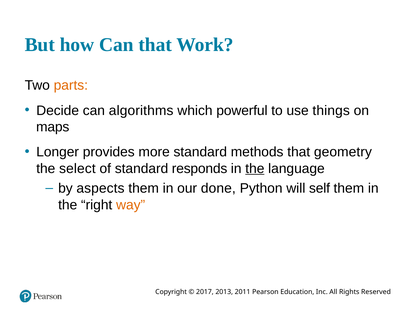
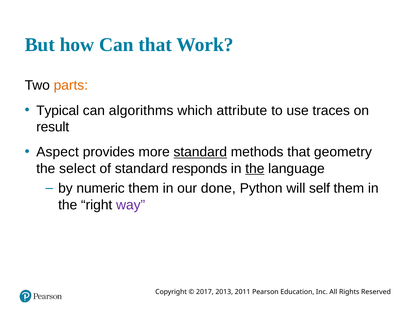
Decide: Decide -> Typical (58, 110)
powerful: powerful -> attribute (242, 110)
things: things -> traces (331, 110)
maps: maps -> result (53, 127)
Longer: Longer -> Aspect (58, 152)
standard underline: none -> present (200, 152)
aspects: aspects -> numeric (101, 188)
way colour: orange -> purple (131, 205)
